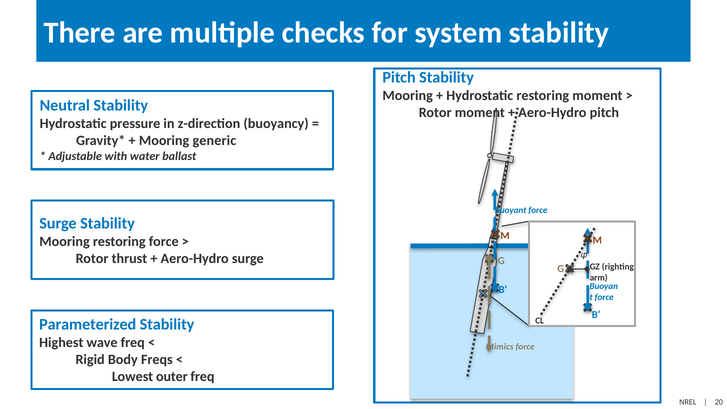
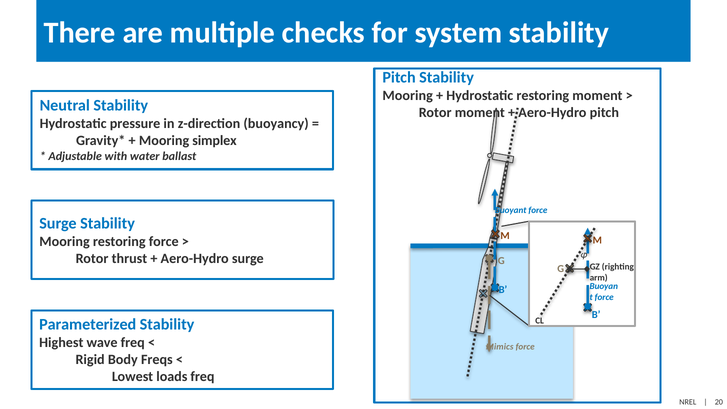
generic: generic -> simplex (214, 140)
outer: outer -> loads (172, 376)
